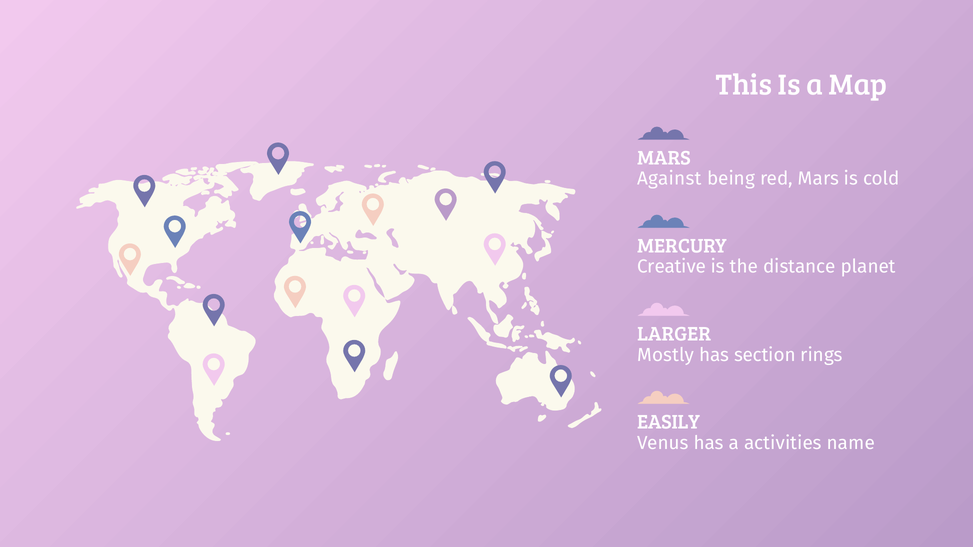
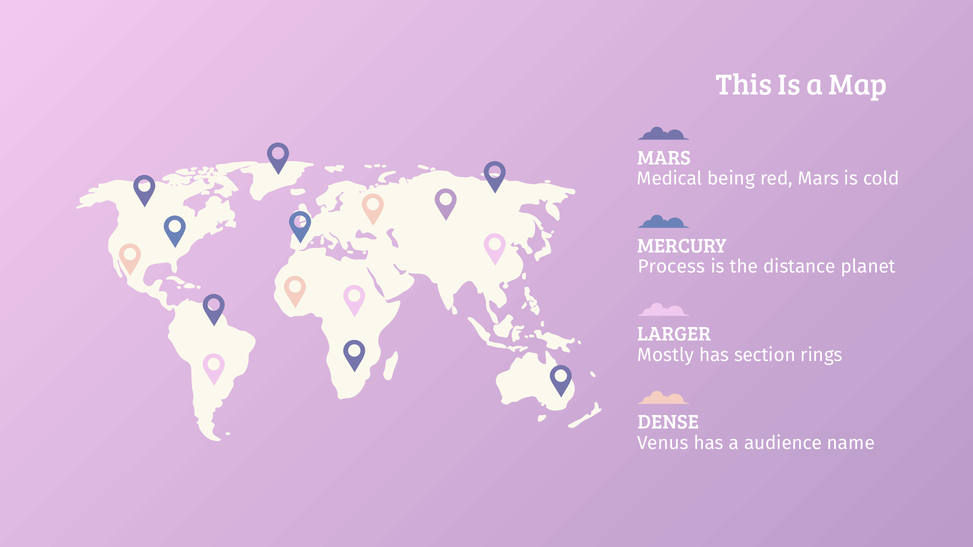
Against: Against -> Medical (670, 179)
Creative: Creative -> Process (671, 267)
EASILY: EASILY -> DENSE (668, 422)
activities: activities -> audience (783, 443)
